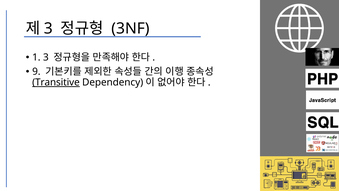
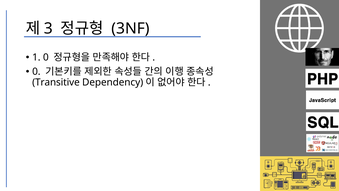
1 3: 3 -> 0 (46, 57)
9: 9 -> 0 (36, 72)
Transitive underline: present -> none (56, 82)
